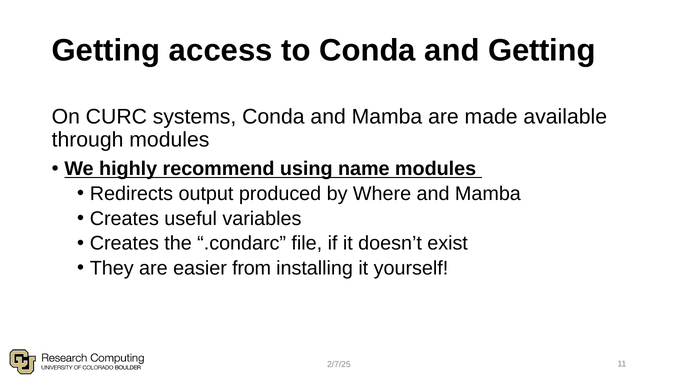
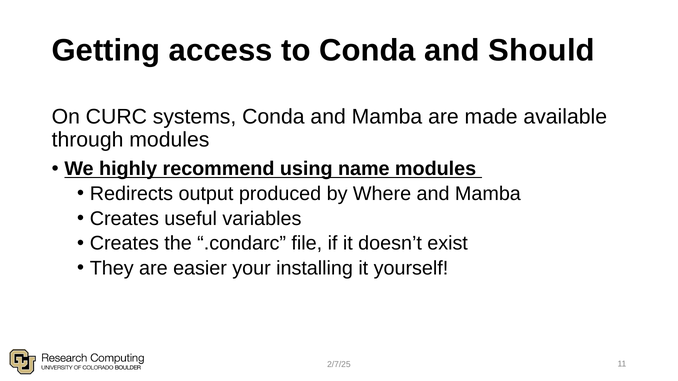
and Getting: Getting -> Should (542, 50)
from: from -> your (252, 269)
